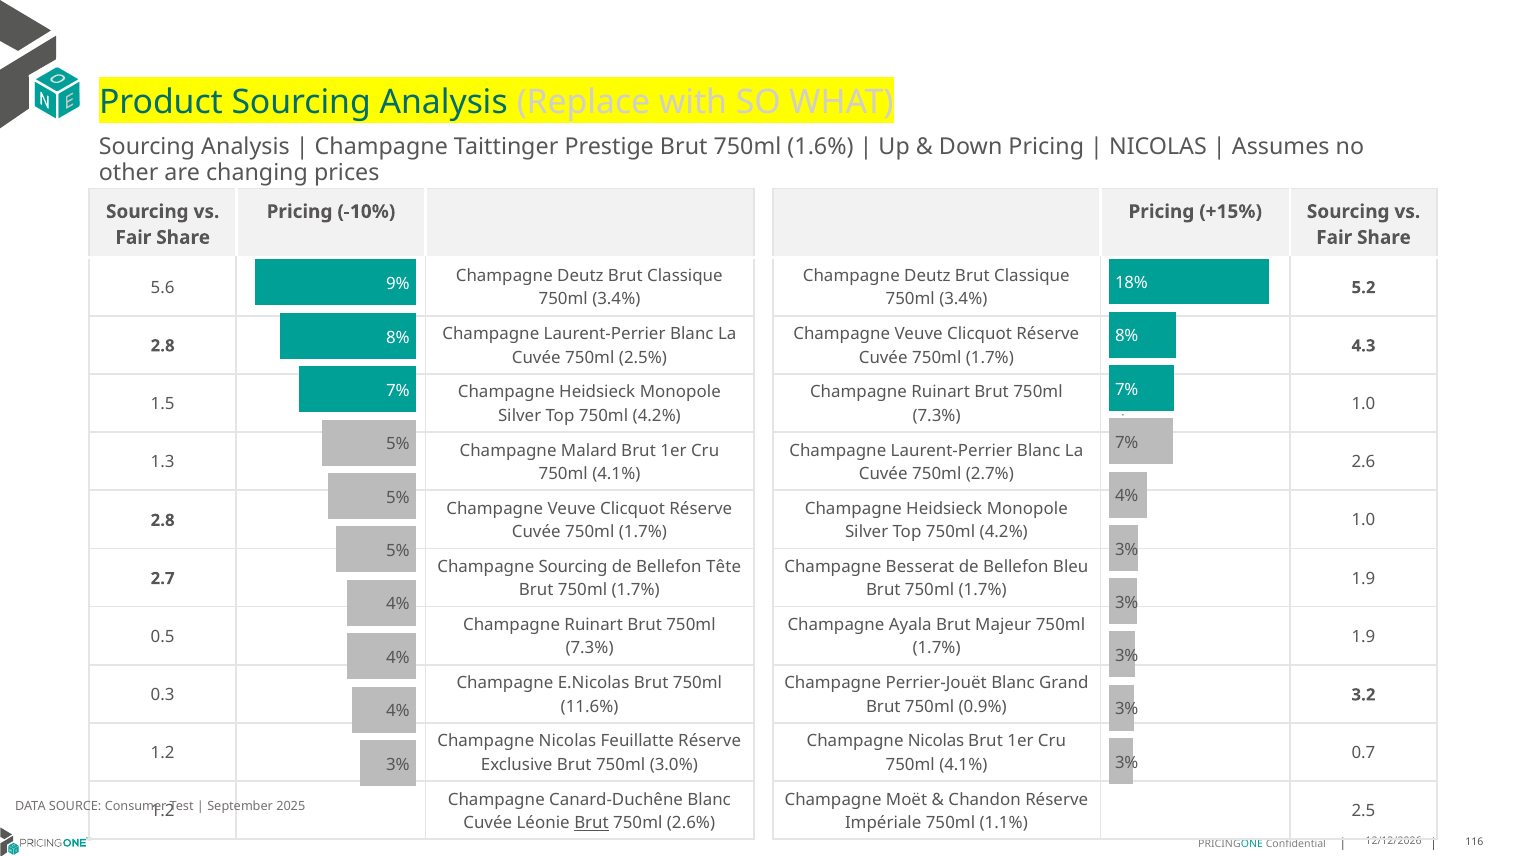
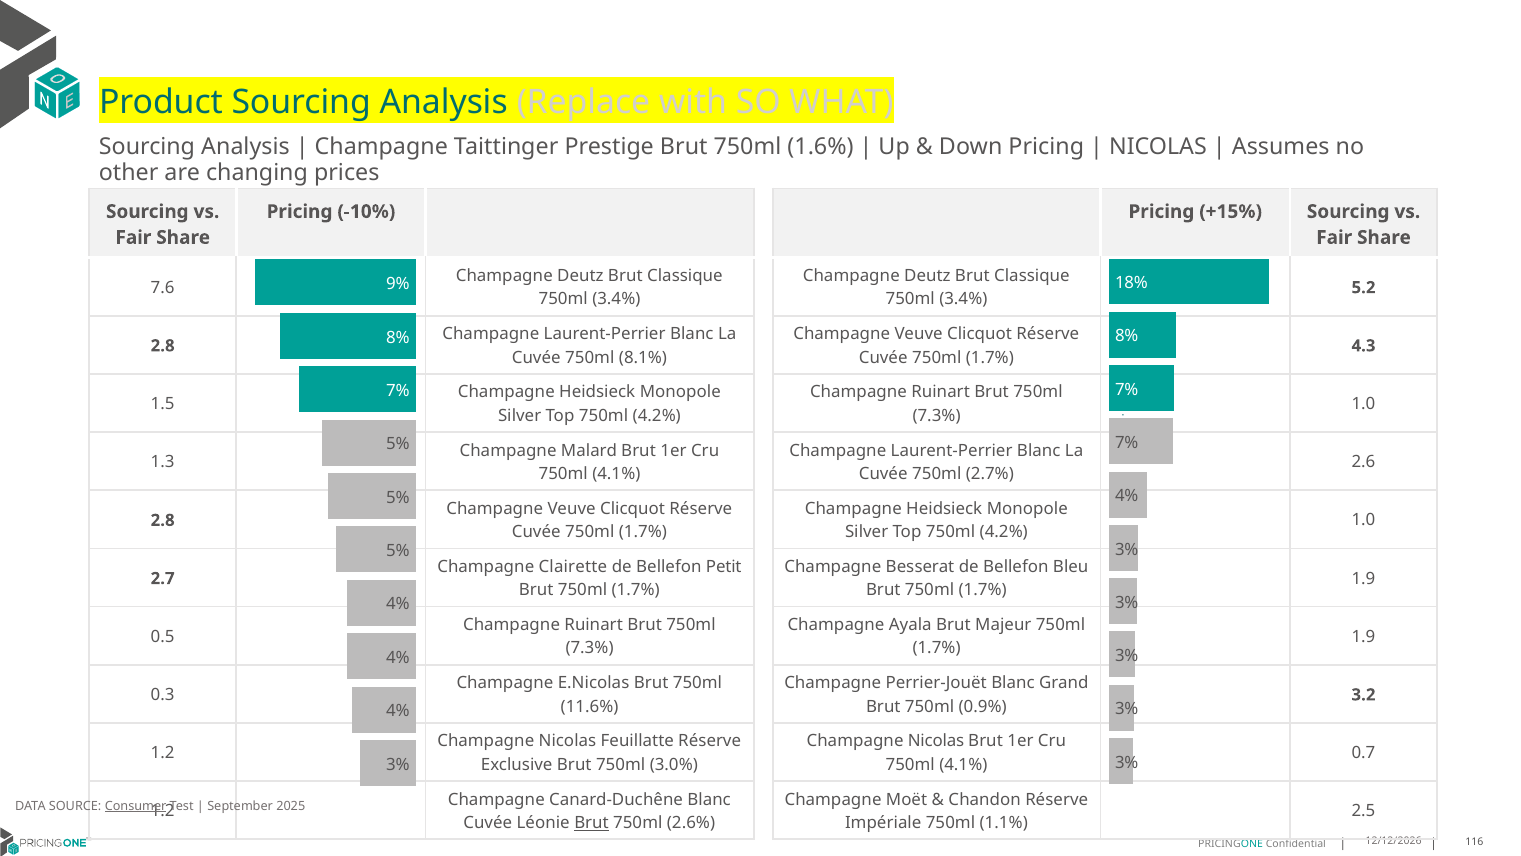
5.6: 5.6 -> 7.6 (163, 287)
2.5%: 2.5% -> 8.1% (643, 357)
Champagne Sourcing: Sourcing -> Clairette (573, 567)
Tête: Tête -> Petit (724, 567)
Consumer underline: none -> present (136, 806)
